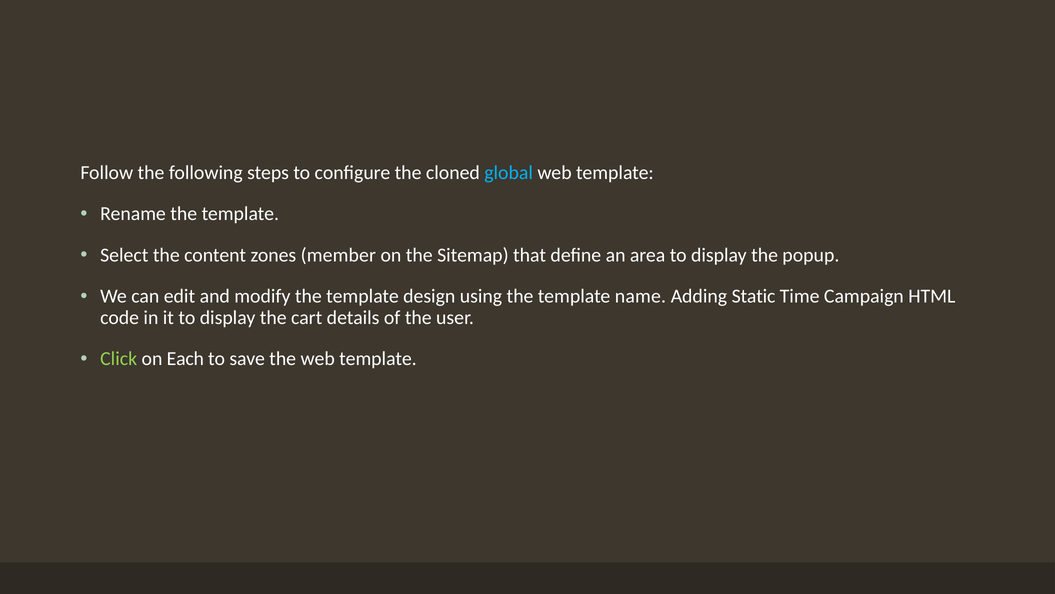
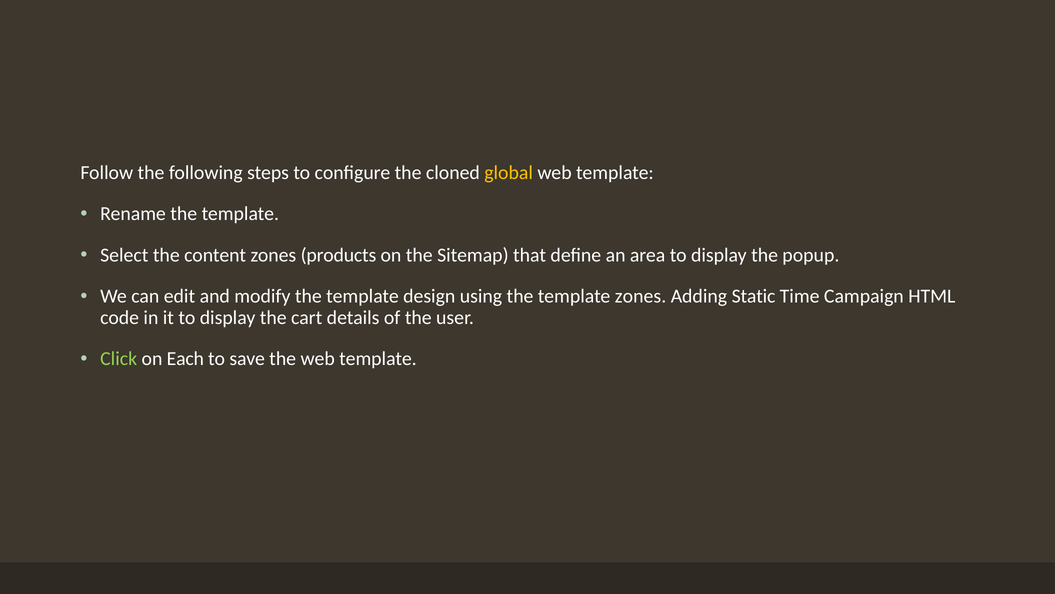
global colour: light blue -> yellow (509, 172)
member: member -> products (338, 255)
template name: name -> zones (641, 296)
